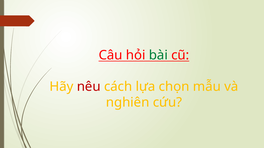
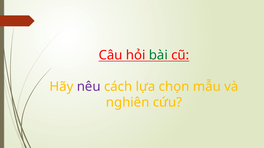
nêu colour: red -> purple (89, 87)
